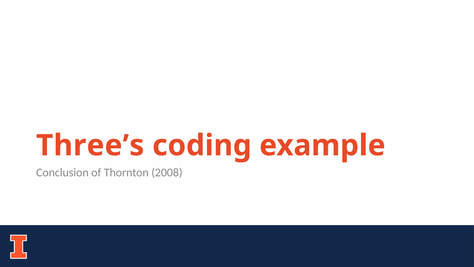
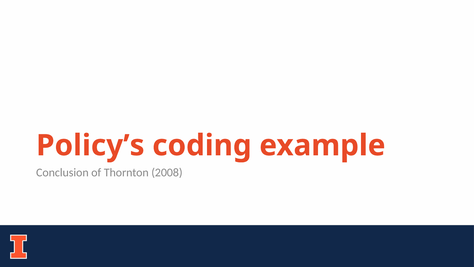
Three’s: Three’s -> Policy’s (90, 145)
